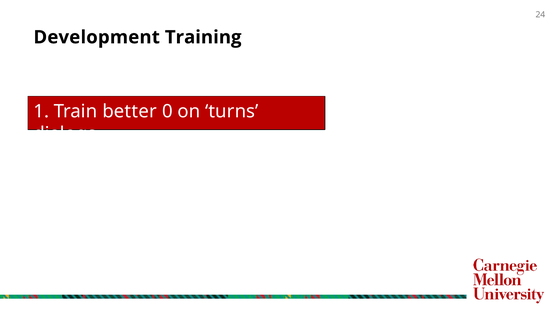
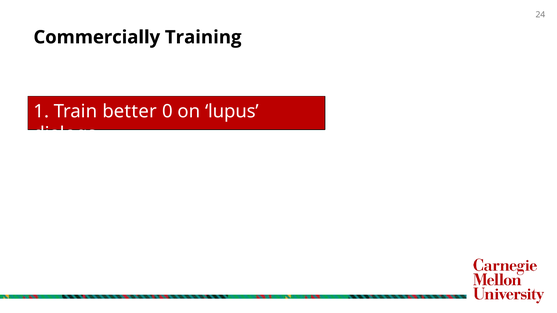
Development: Development -> Commercially (97, 37)
turns: turns -> lupus (232, 112)
